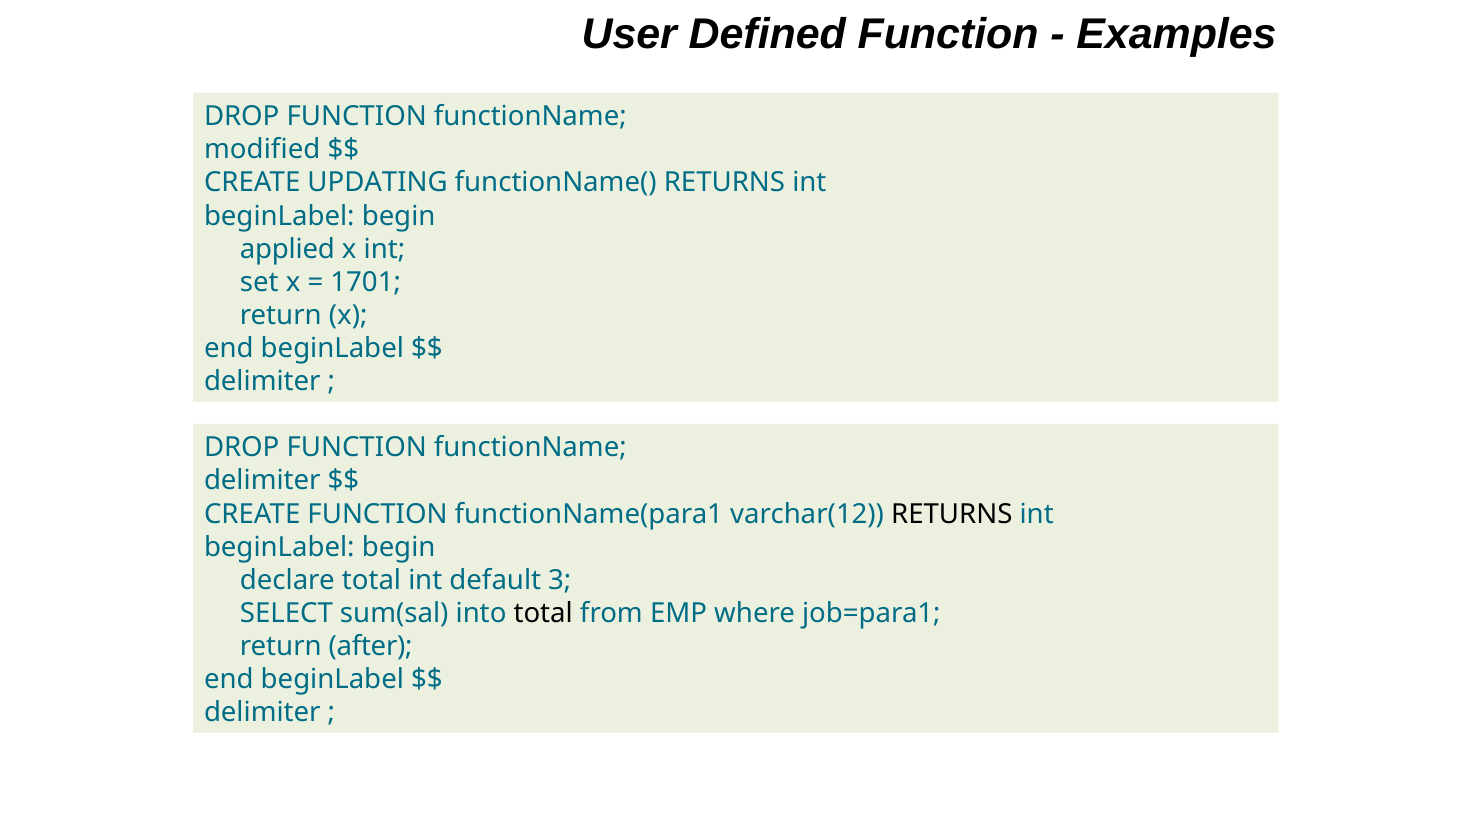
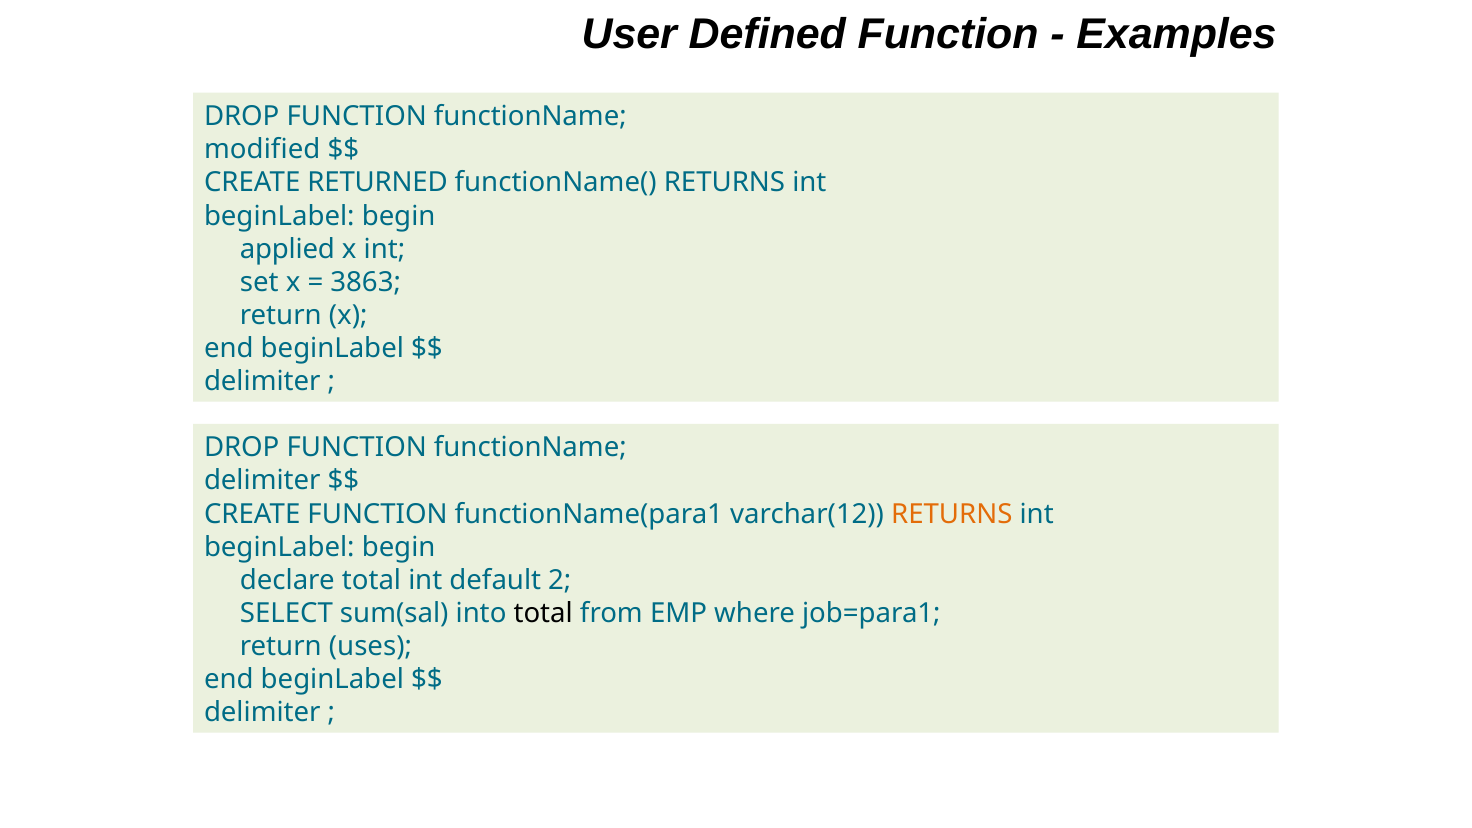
UPDATING: UPDATING -> RETURNED (378, 183)
1701: 1701 -> 3863 (366, 282)
RETURNS colour: black -> orange (952, 514)
3: 3 -> 2 (560, 580)
after: after -> uses (370, 647)
